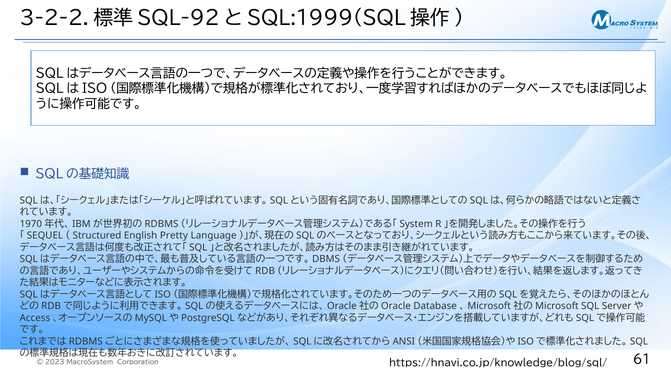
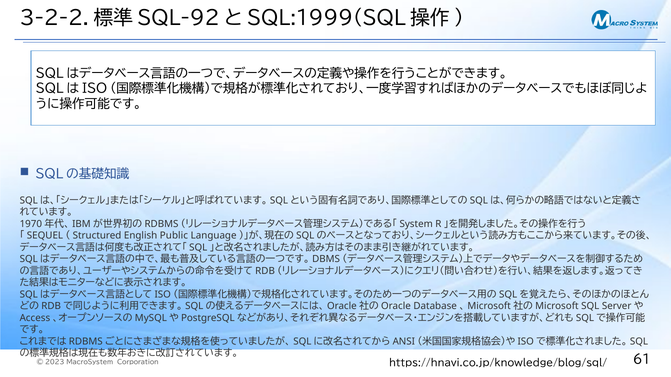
Pretty: Pretty -> Public (174, 236)
